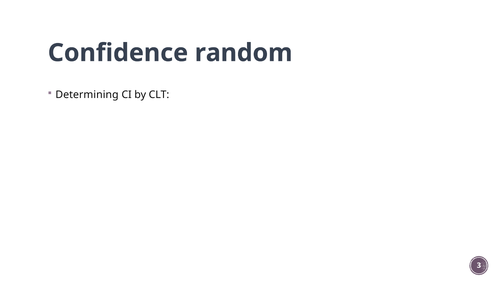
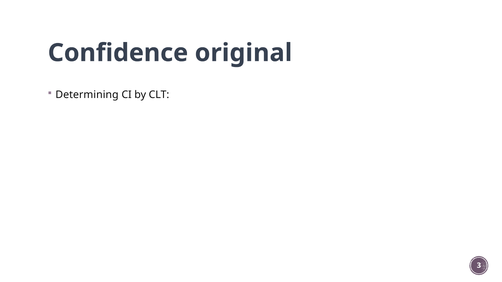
random: random -> original (243, 53)
